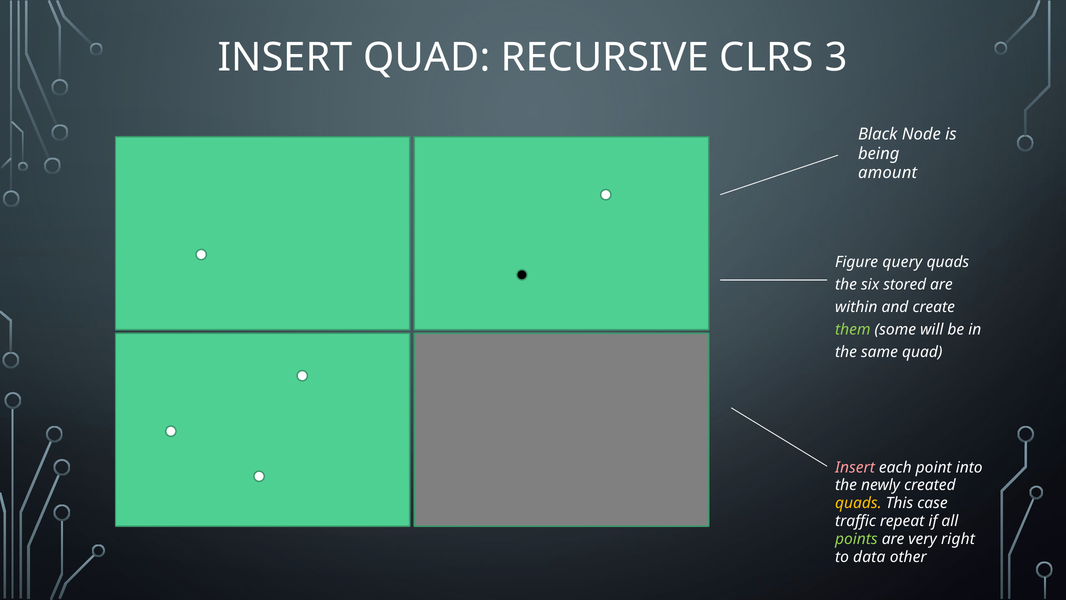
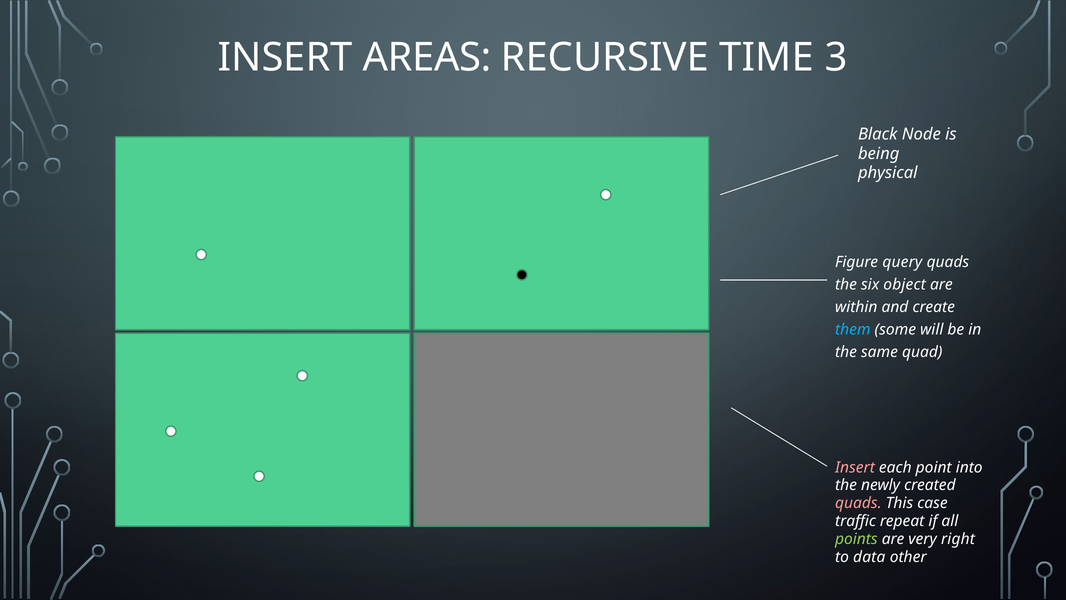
INSERT QUAD: QUAD -> AREAS (427, 57)
CLRS: CLRS -> TIME (767, 57)
amount: amount -> physical (888, 173)
stored: stored -> object (905, 285)
them colour: light green -> light blue (853, 329)
quads colour: yellow -> pink (858, 503)
